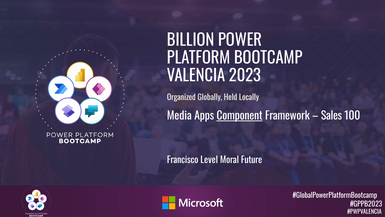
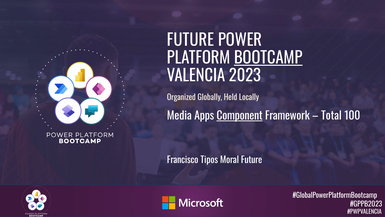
BILLION: BILLION -> FUTURE (191, 40)
BOOTCAMP underline: none -> present (268, 58)
Sales: Sales -> Total (331, 116)
Level: Level -> Tipos (209, 160)
